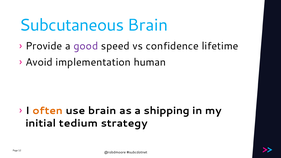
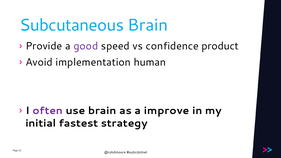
lifetime: lifetime -> product (220, 46)
often colour: orange -> purple (48, 111)
shipping: shipping -> improve (167, 111)
tedium: tedium -> fastest (79, 123)
